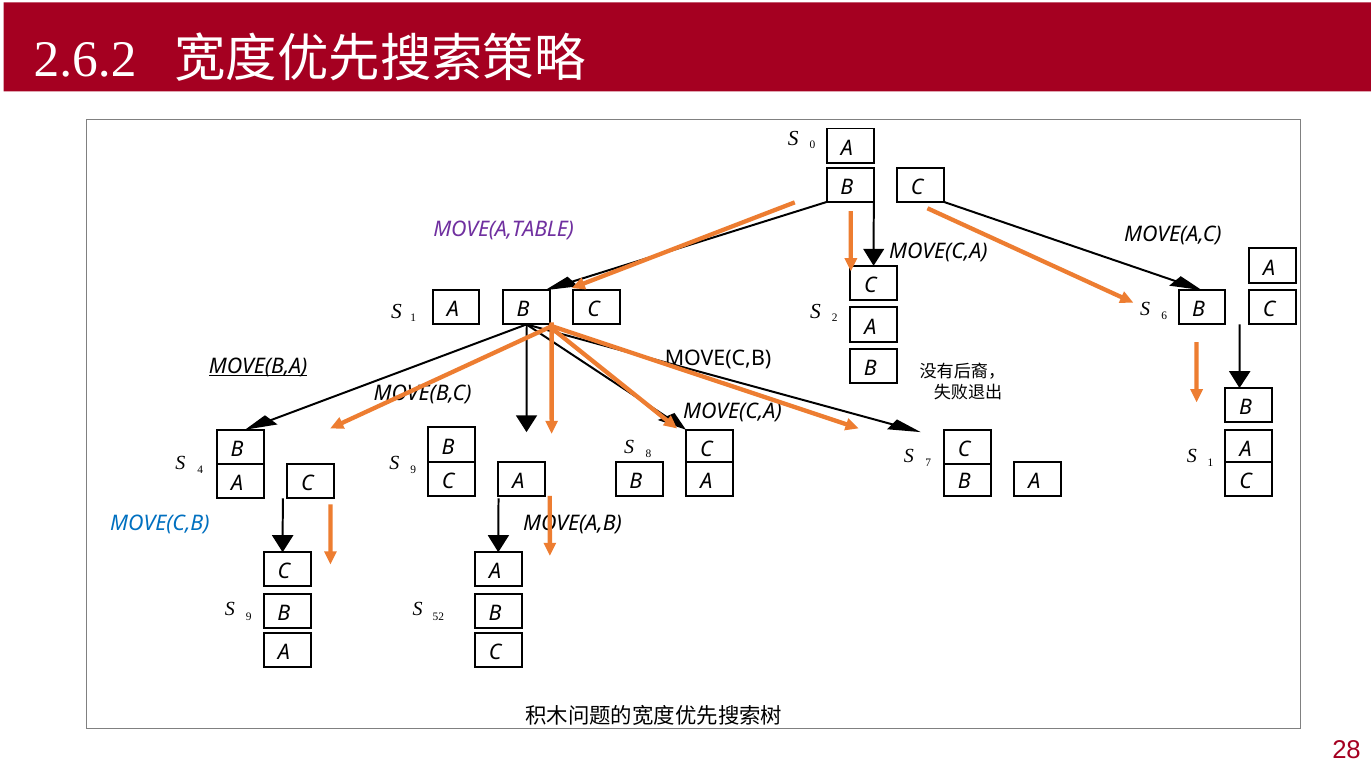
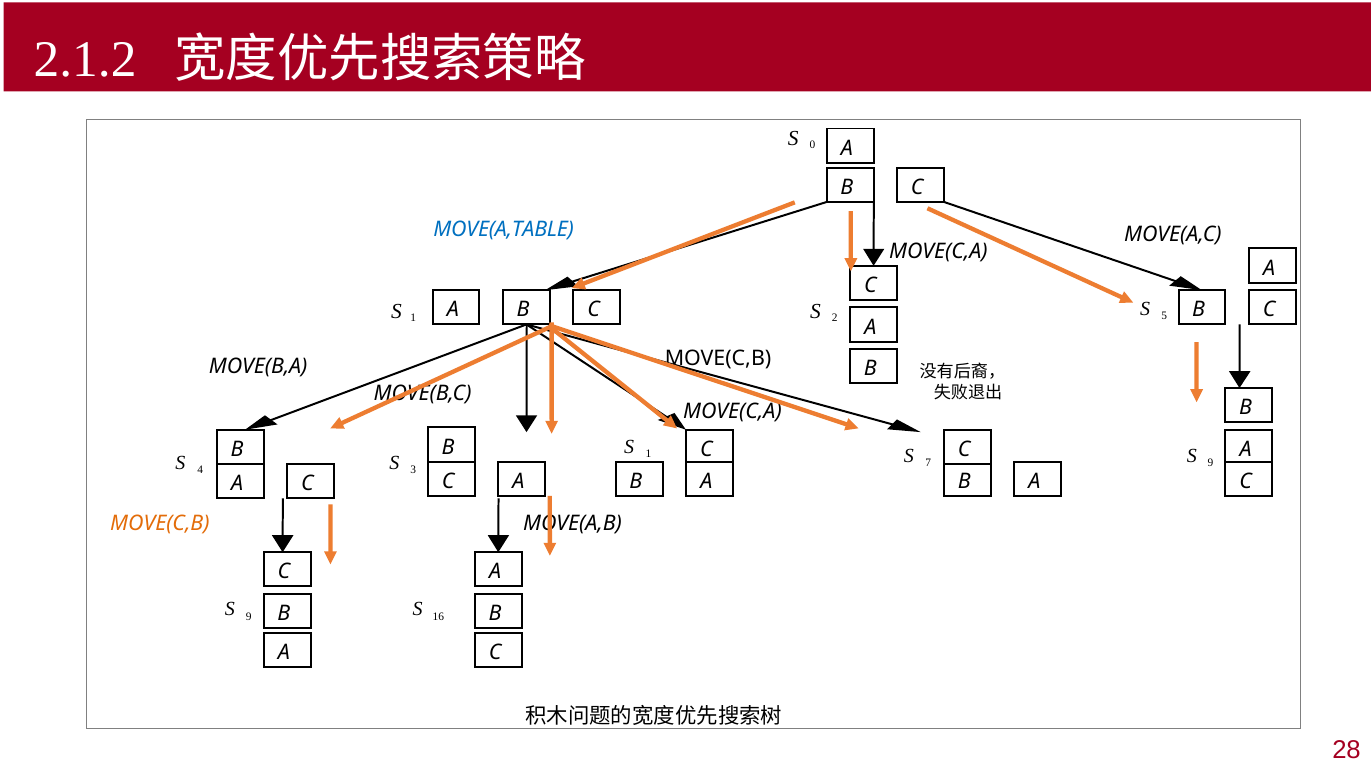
2.6.2: 2.6.2 -> 2.1.2 (85, 59)
MOVE(A,TABLE colour: purple -> blue (504, 229)
6: 6 -> 5 (1164, 316)
MOVE(B,A underline: present -> none (258, 366)
1: 1 -> 9 (1211, 463)
9: 9 -> 3 (413, 470)
8: 8 -> 1 (648, 454)
MOVE(C,B colour: blue -> orange (160, 523)
52: 52 -> 16 (438, 617)
